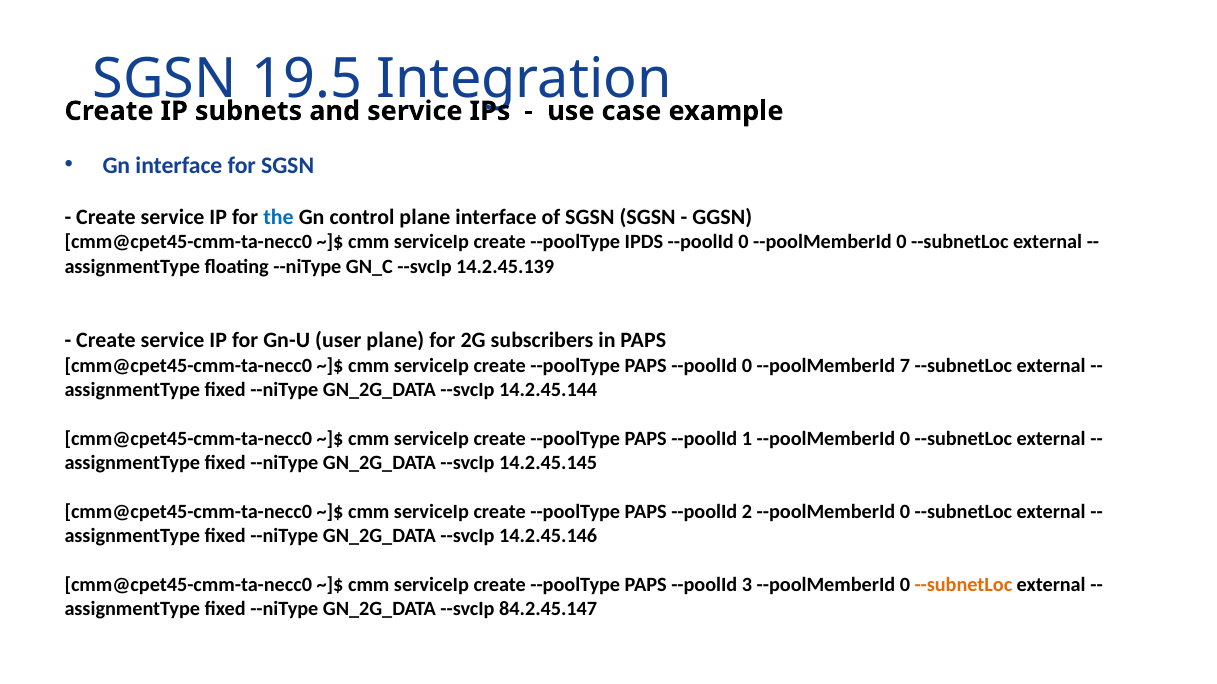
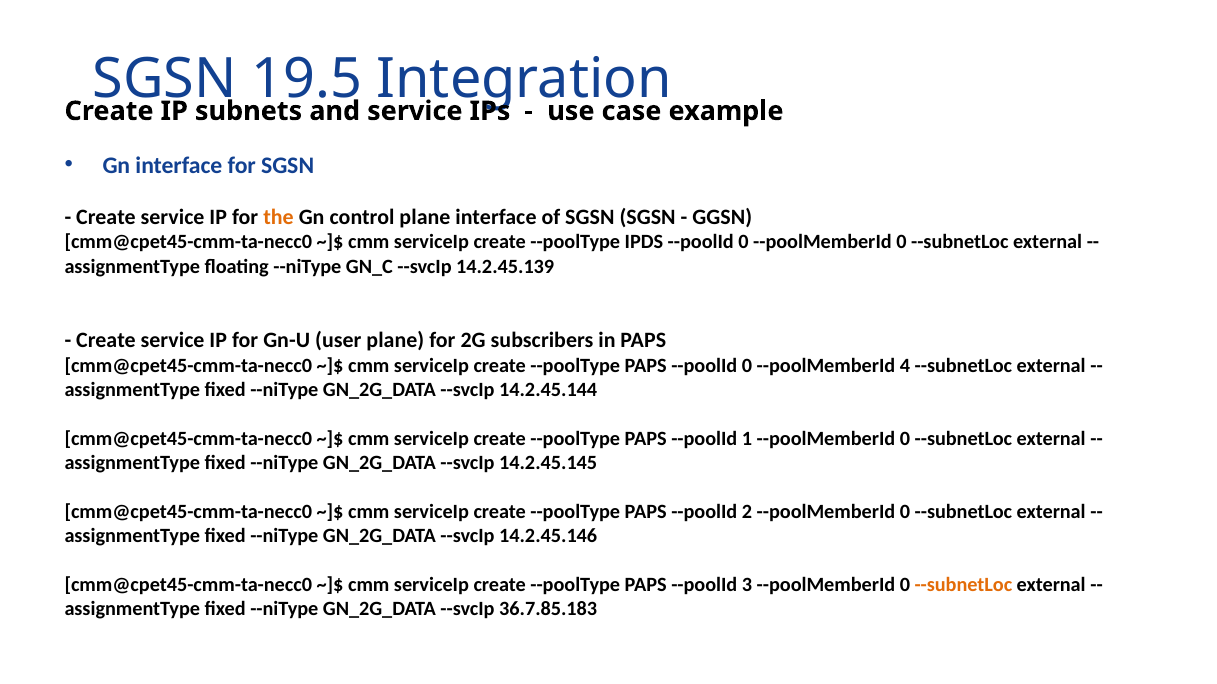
the colour: blue -> orange (278, 217)
7: 7 -> 4 (905, 366)
84.2.45.147: 84.2.45.147 -> 36.7.85.183 (548, 609)
